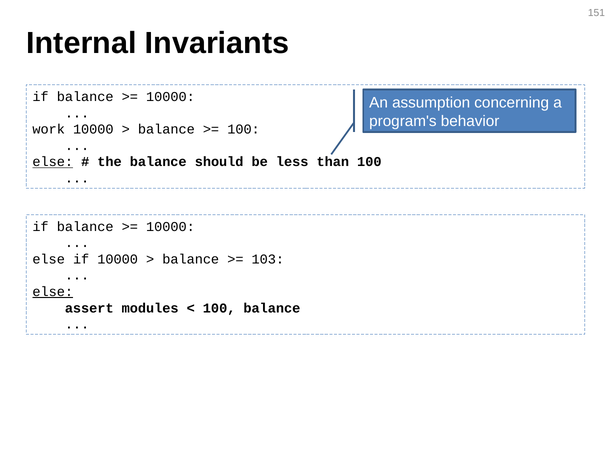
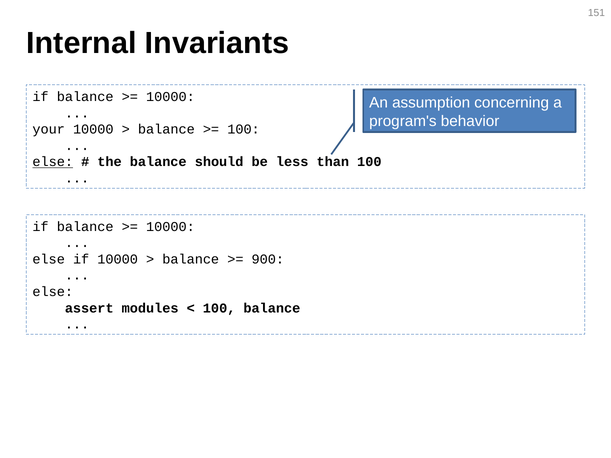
work: work -> your (49, 129)
103: 103 -> 900 (268, 259)
else underline: present -> none (53, 292)
